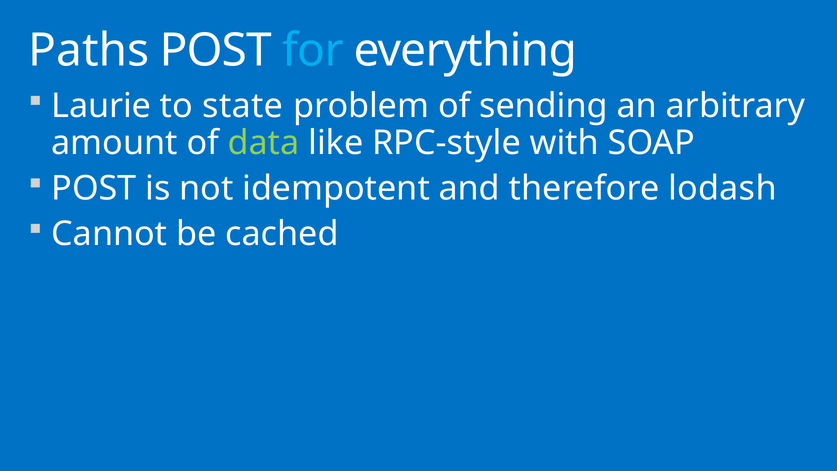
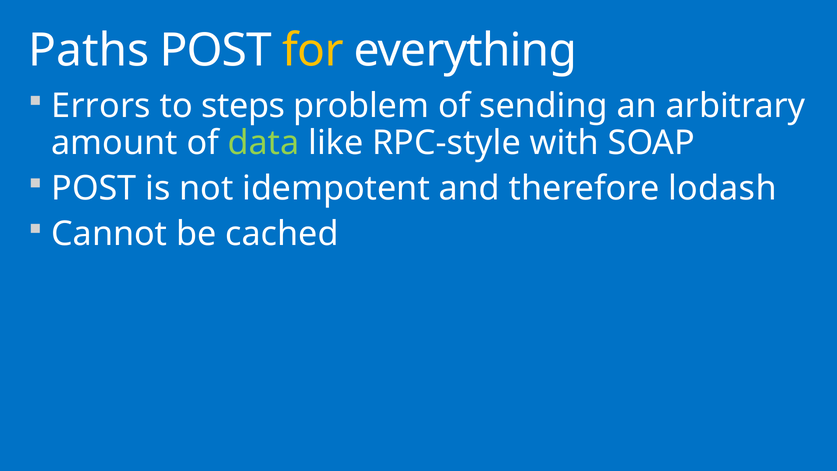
for colour: light blue -> yellow (313, 51)
Laurie: Laurie -> Errors (101, 106)
state: state -> steps (243, 106)
